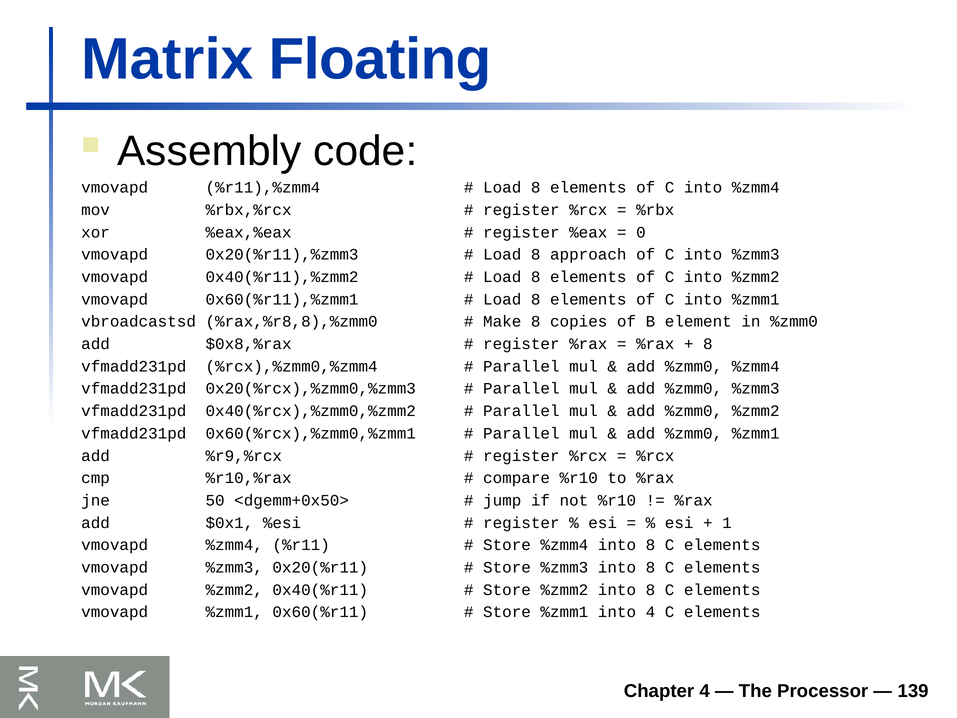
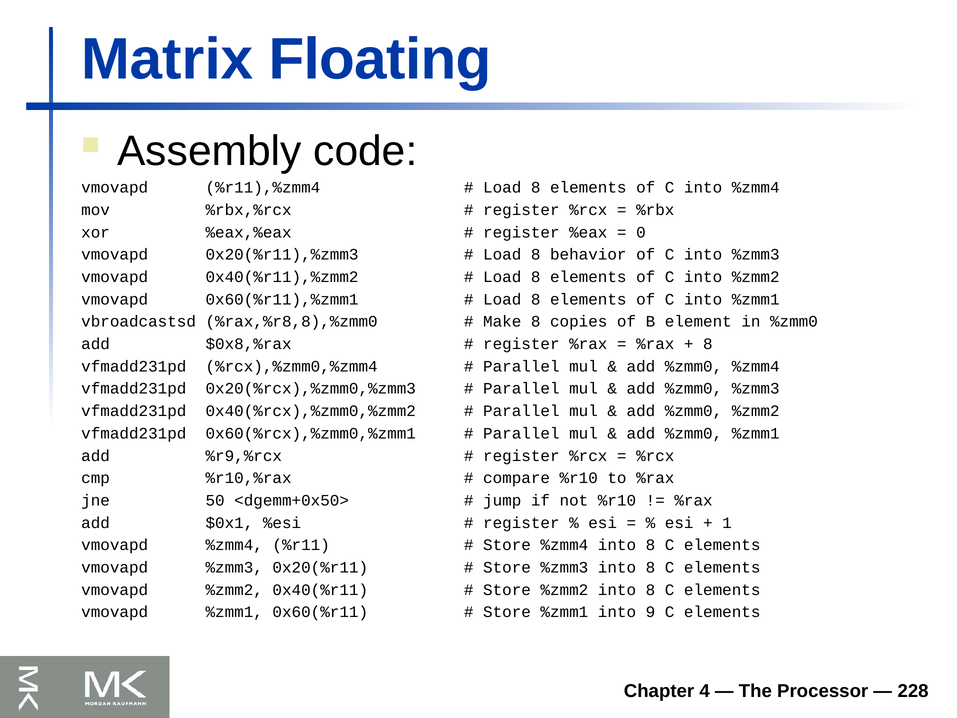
approach: approach -> behavior (588, 255)
into 4: 4 -> 9 (650, 612)
139: 139 -> 228 (913, 691)
